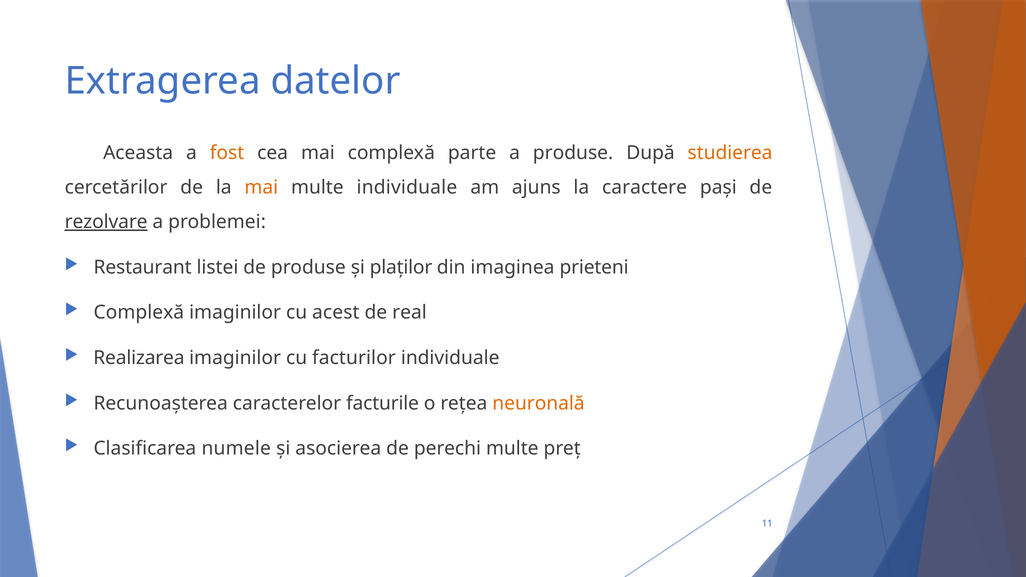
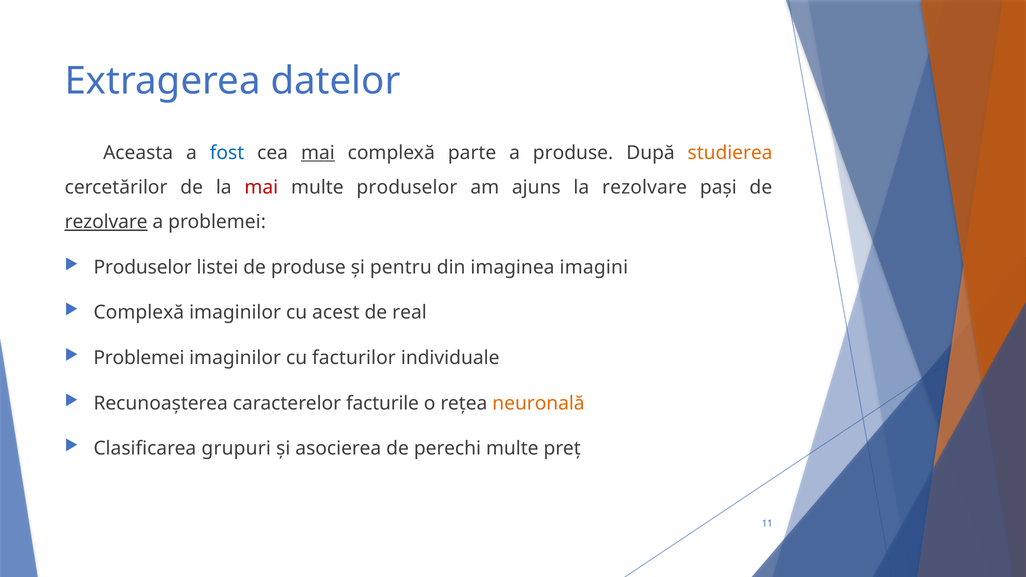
fost colour: orange -> blue (227, 153)
mai underline: none -> present (318, 153)
mai colour: orange -> red (261, 187)
multe individuale: individuale -> produselor (407, 187)
la caractere: caractere -> rezolvare (645, 187)
Restaurant: Restaurant -> Produselor (143, 267)
plaților: plaților -> pentru (401, 267)
prieteni: prieteni -> imagini (594, 267)
Realizarea: Realizarea -> Problemei (139, 358)
numele: numele -> grupuri (236, 449)
